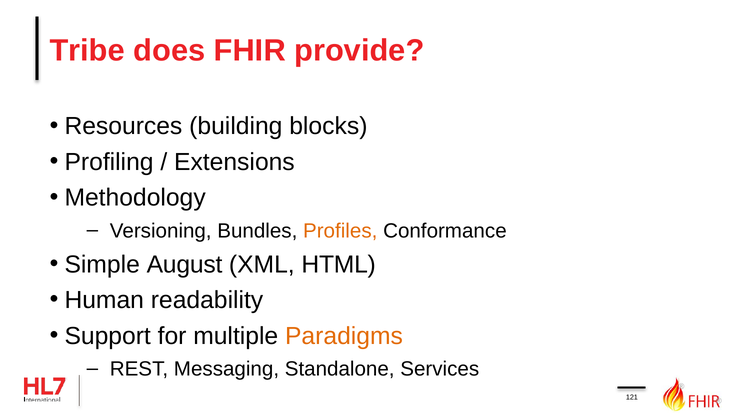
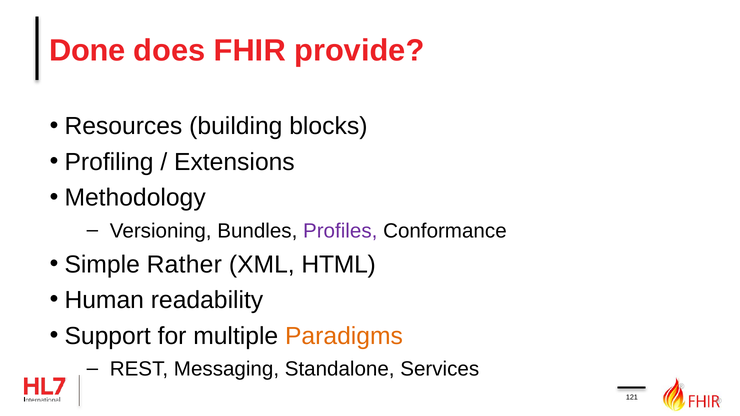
Tribe: Tribe -> Done (87, 50)
Profiles colour: orange -> purple (340, 231)
August: August -> Rather (184, 265)
